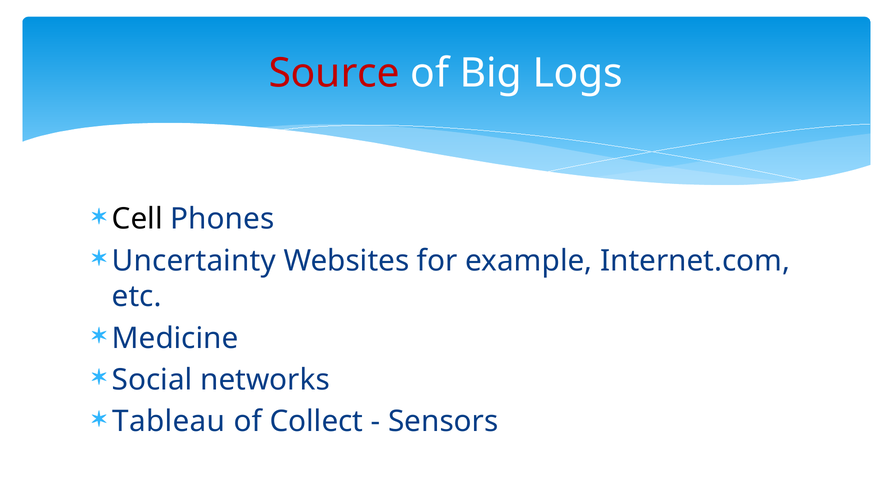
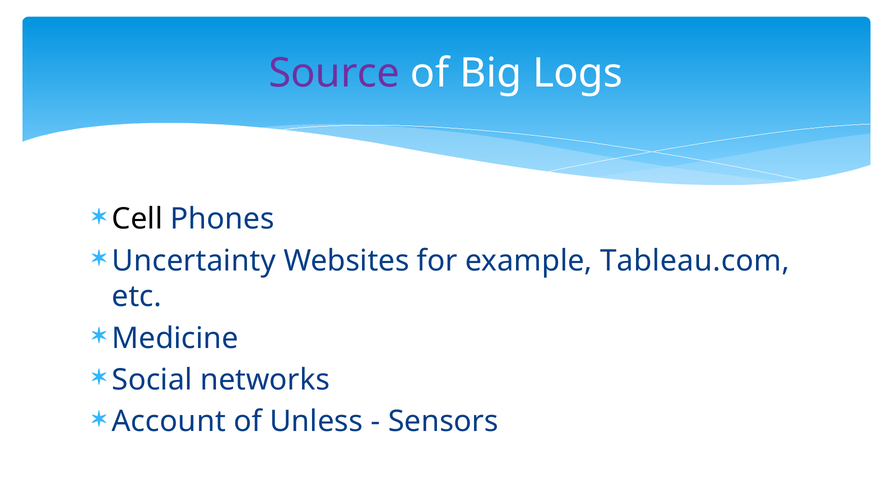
Source colour: red -> purple (334, 73)
Internet.com: Internet.com -> Tableau.com (695, 261)
Tableau: Tableau -> Account (169, 421)
Collect: Collect -> Unless (316, 421)
